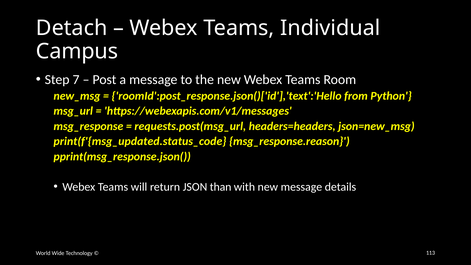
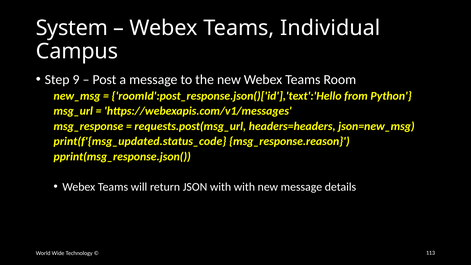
Detach: Detach -> System (72, 28)
7: 7 -> 9 (76, 80)
JSON than: than -> with (221, 187)
